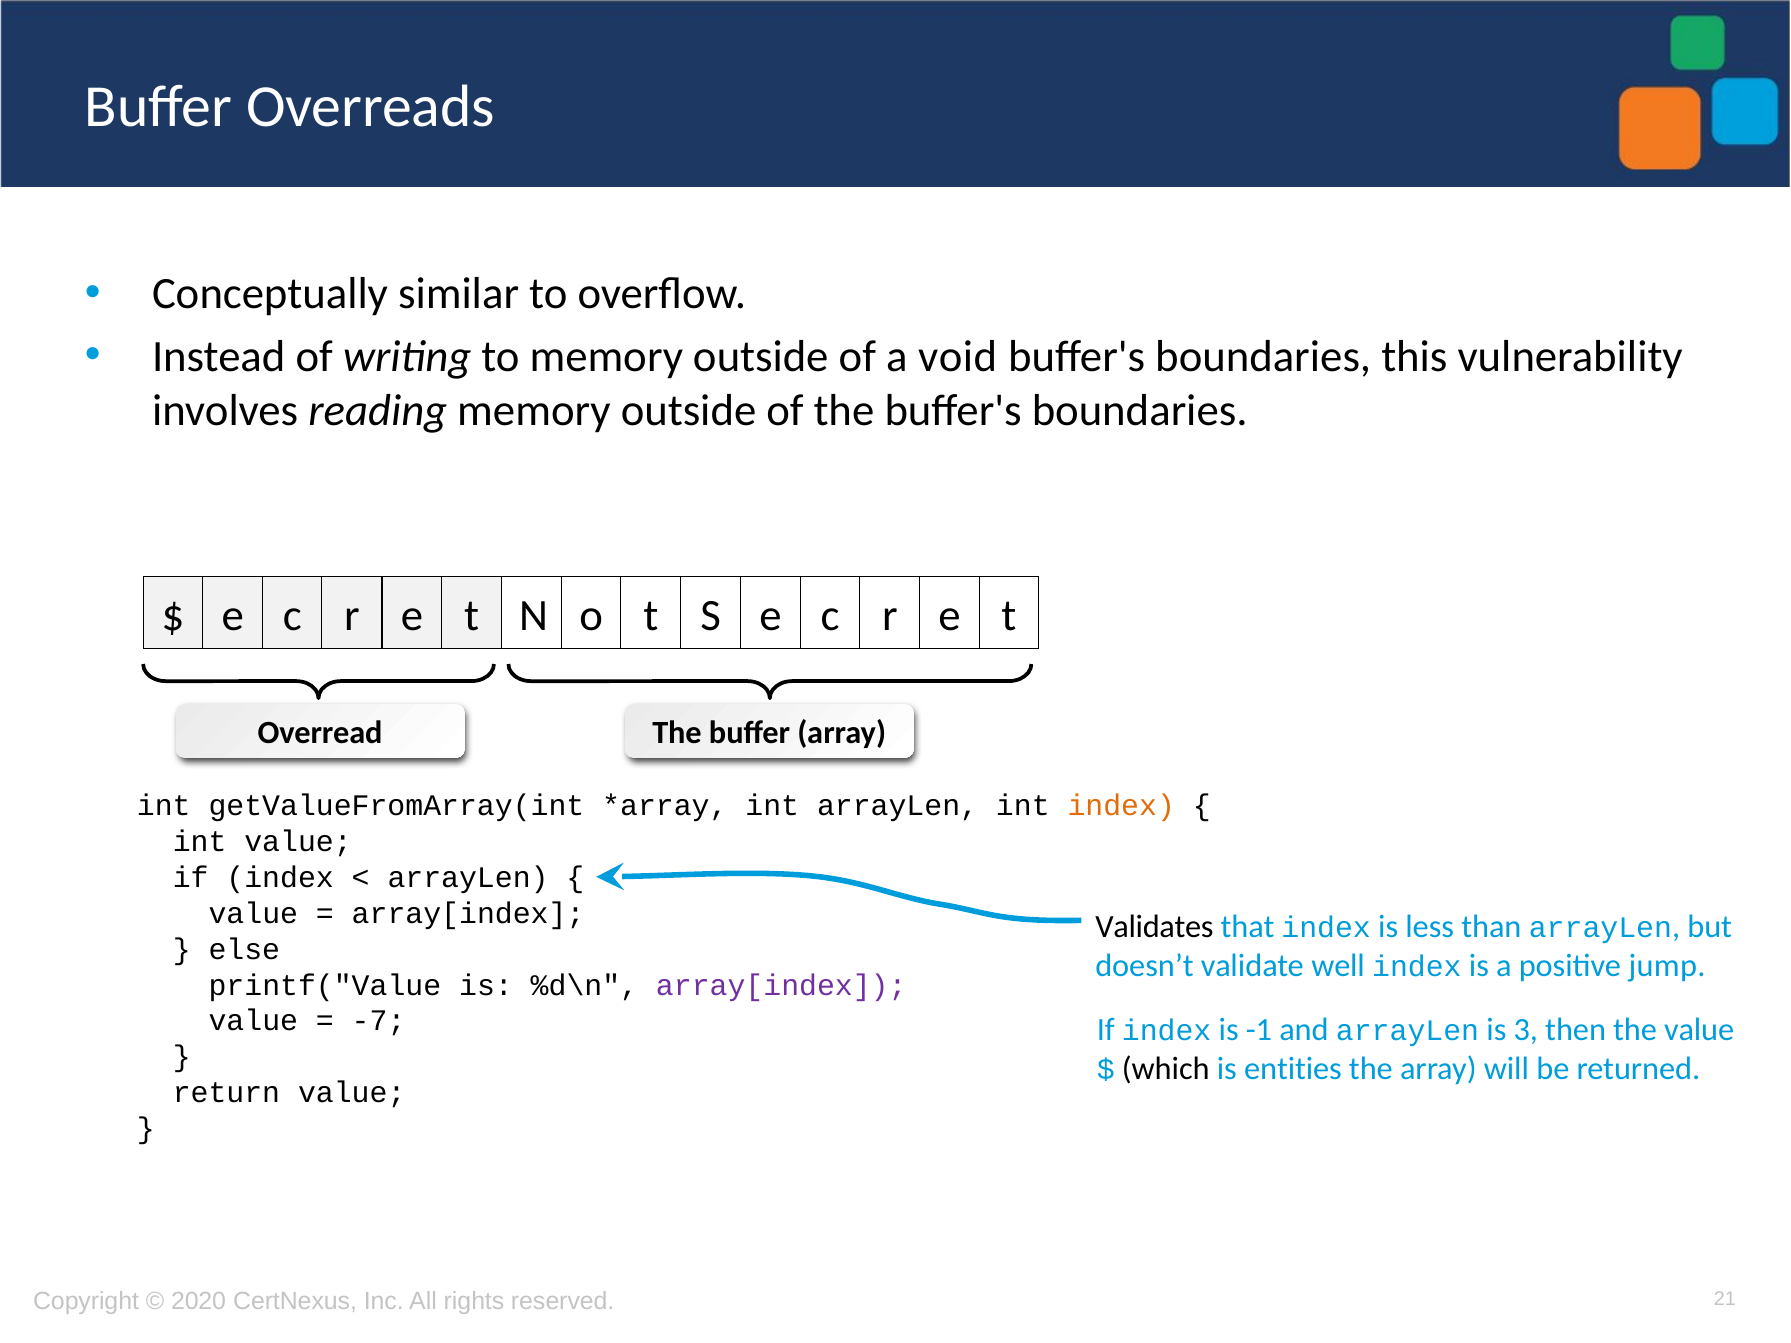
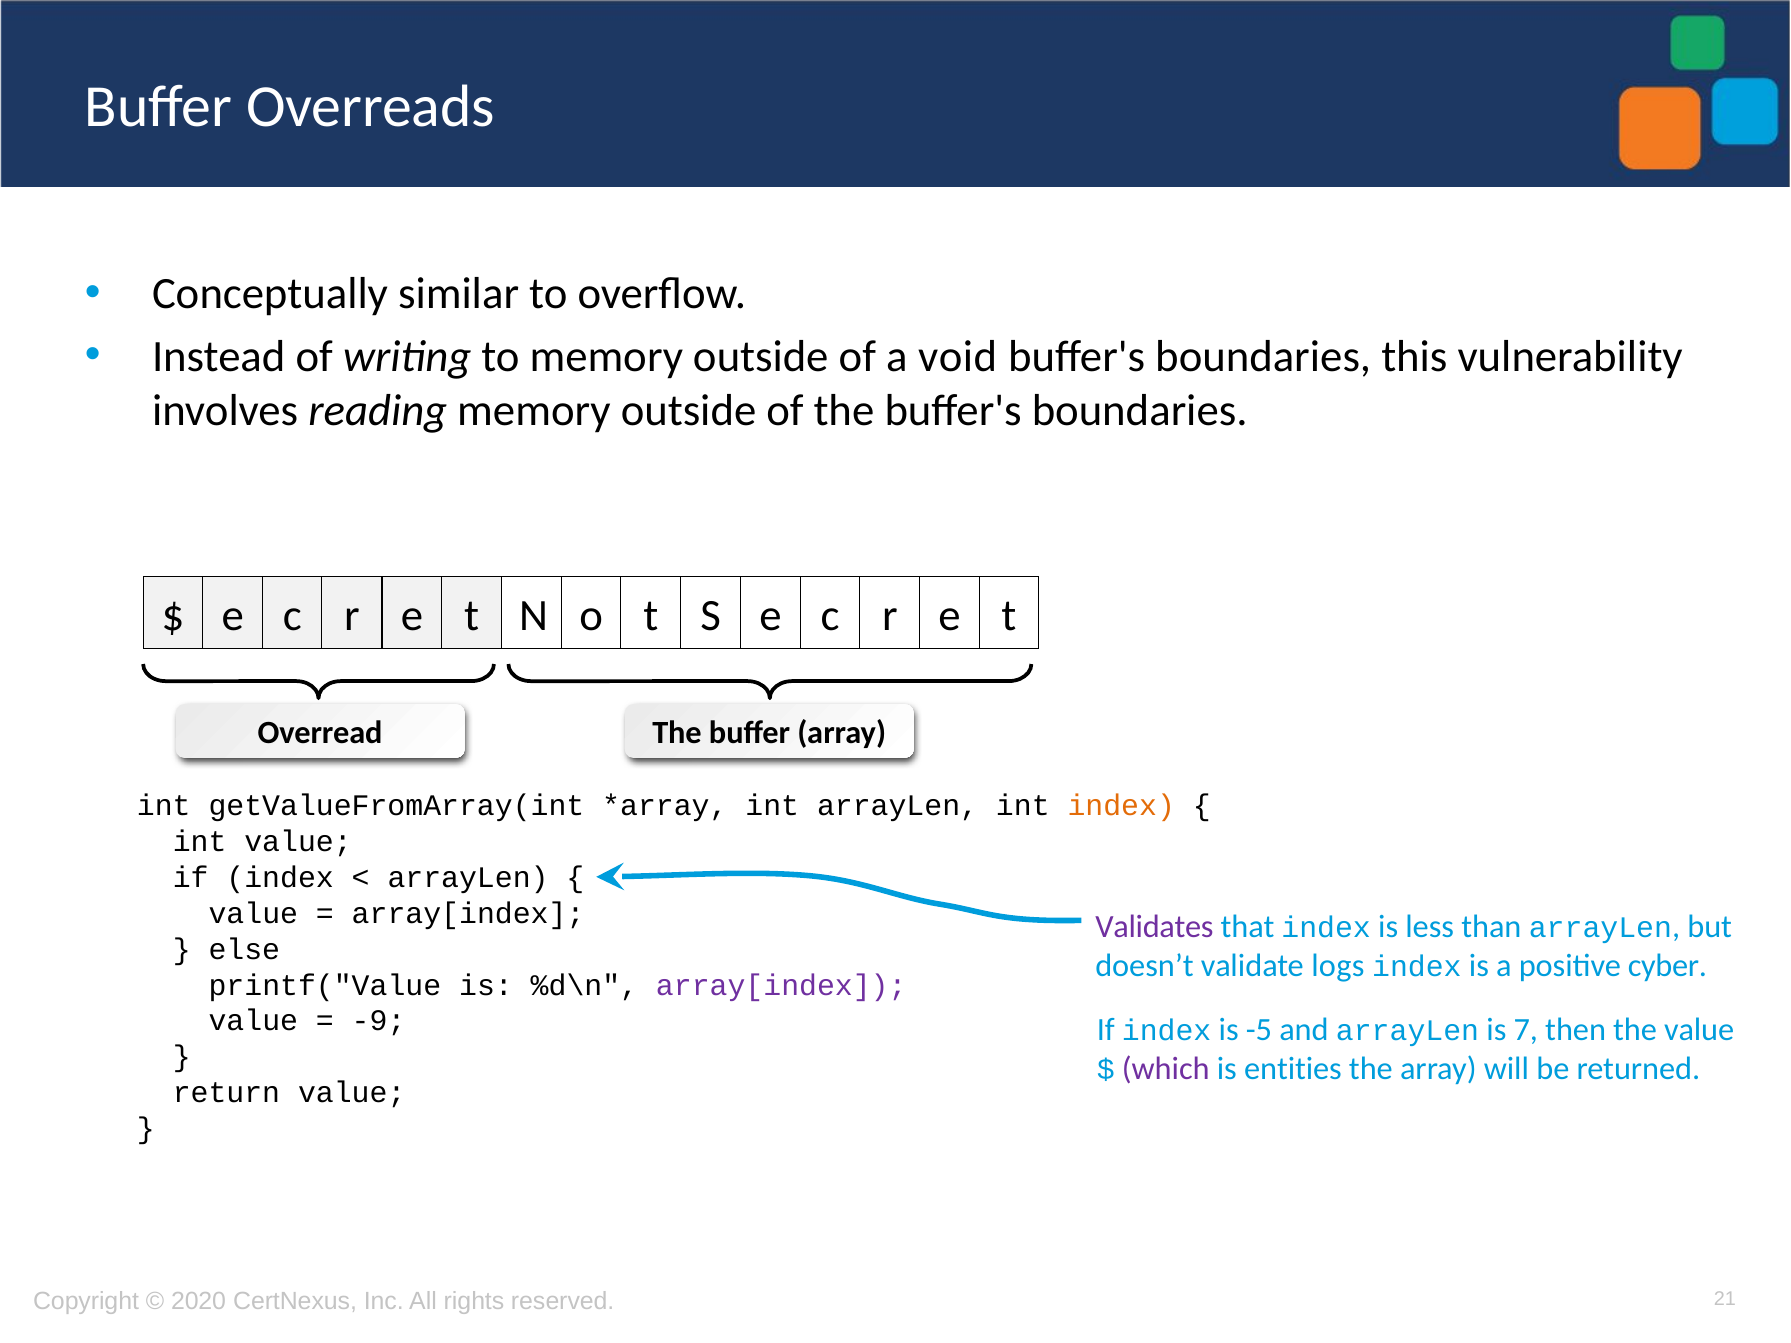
Validates colour: black -> purple (1155, 927)
well: well -> logs (1338, 966)
jump: jump -> cyber (1667, 966)
-7: -7 -> -9 (379, 1021)
-1: -1 -> -5 (1259, 1030)
3: 3 -> 7 (1526, 1030)
which colour: black -> purple (1166, 1069)
